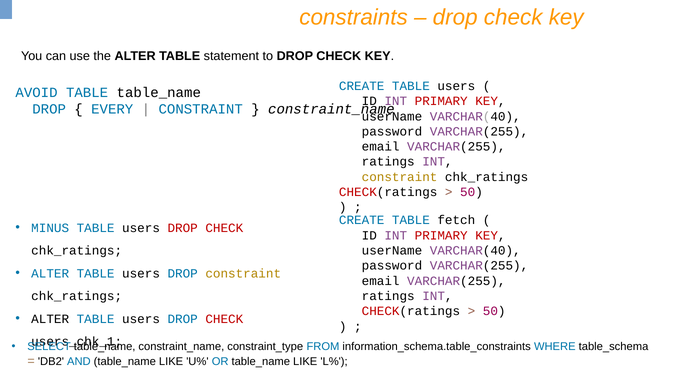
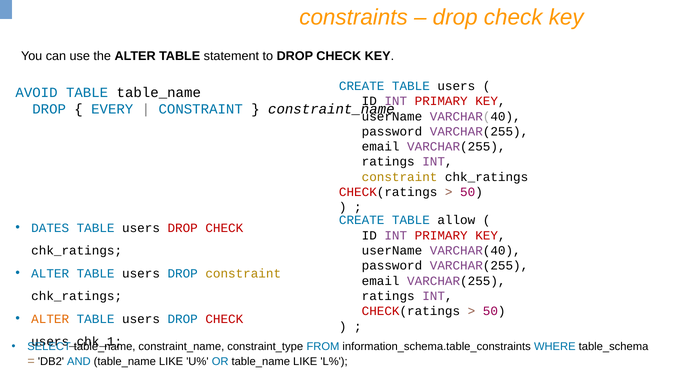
fetch: fetch -> allow (456, 220)
MINUS: MINUS -> DATES (50, 228)
ALTER colour: black -> orange (50, 318)
